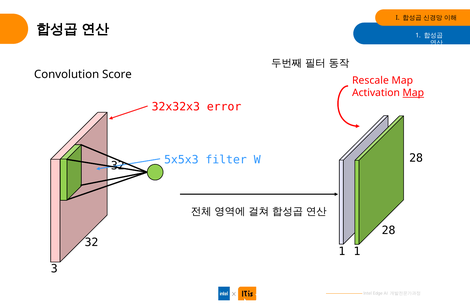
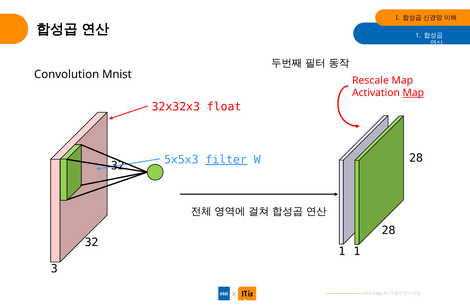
Score: Score -> Mnist (117, 75)
error: error -> float (224, 107)
filter underline: none -> present (226, 160)
